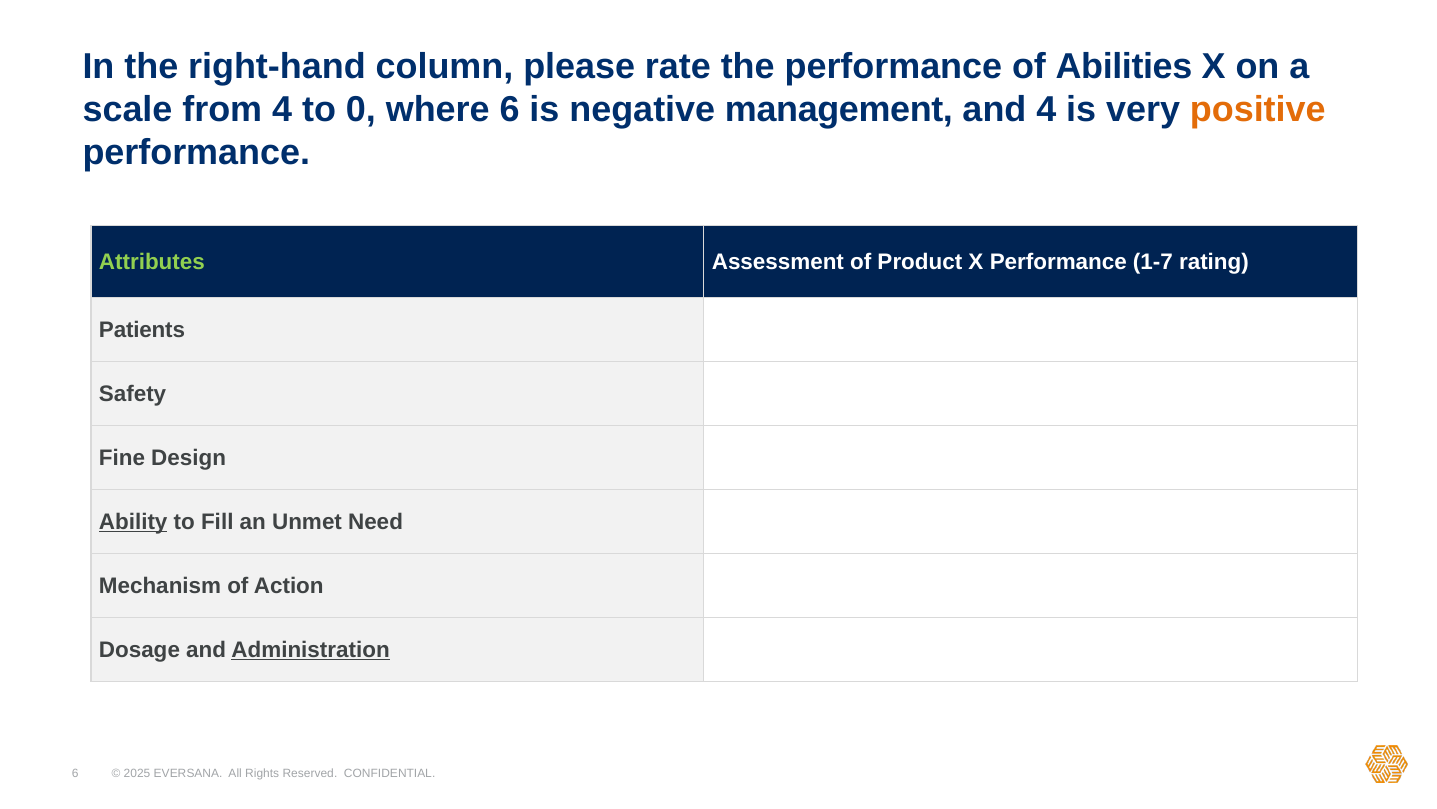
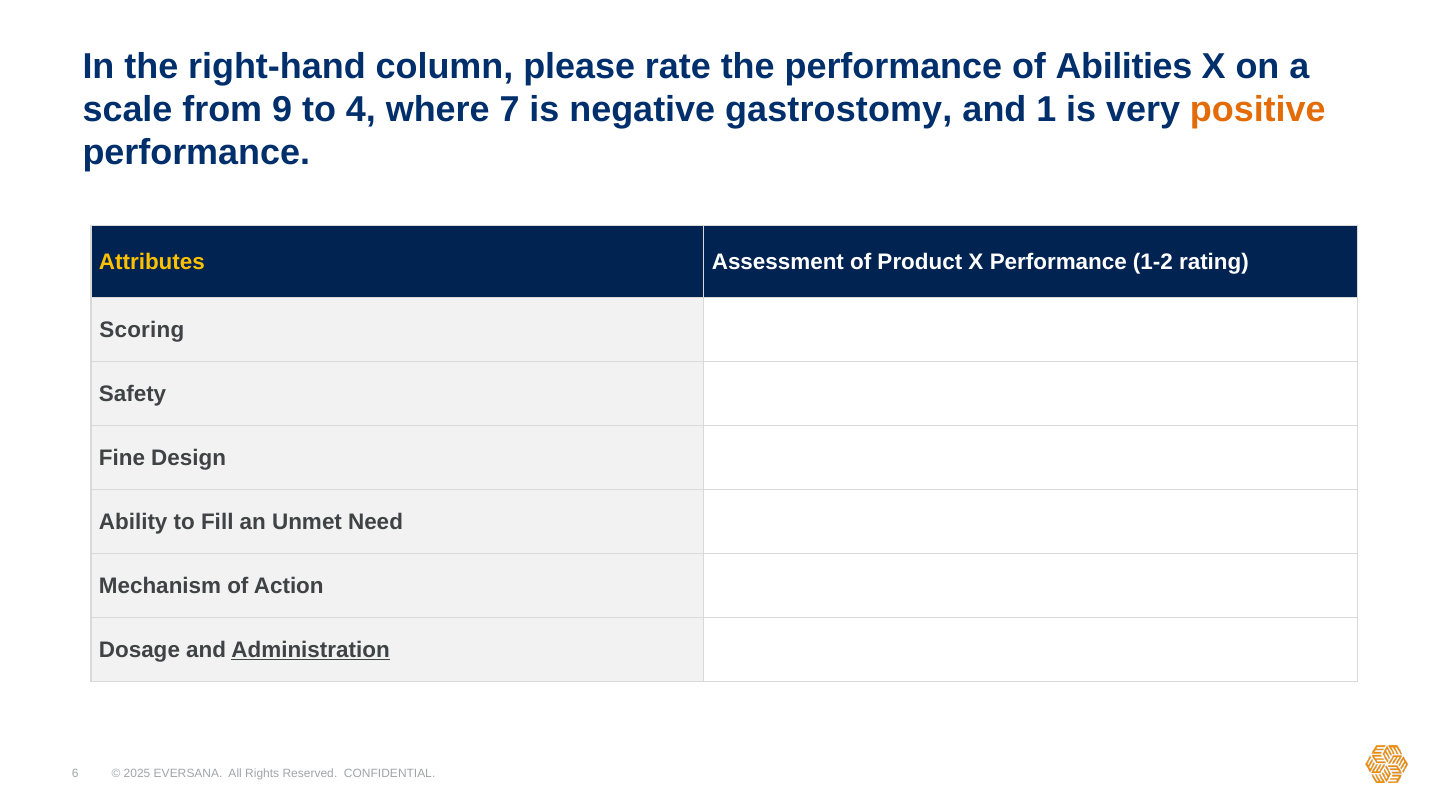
from 4: 4 -> 9 (282, 109)
0: 0 -> 4 (361, 109)
where 6: 6 -> 7 (510, 109)
management: management -> gastrostomy (839, 109)
and 4: 4 -> 1 (1046, 109)
Attributes colour: light green -> yellow (152, 262)
1-7: 1-7 -> 1-2 (1153, 262)
Patients: Patients -> Scoring (142, 330)
Ability underline: present -> none (133, 521)
